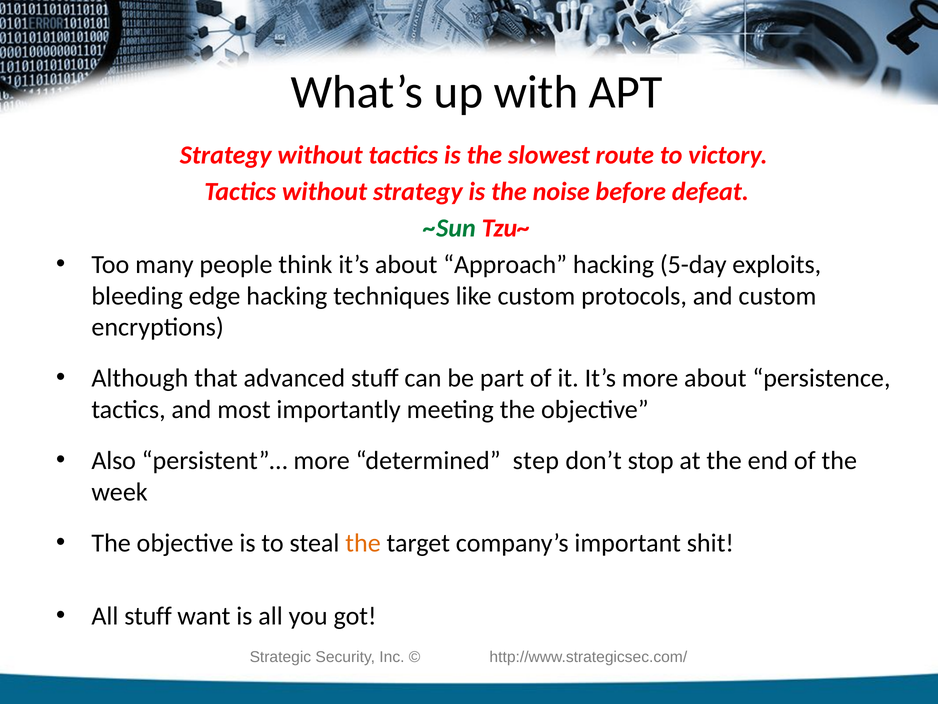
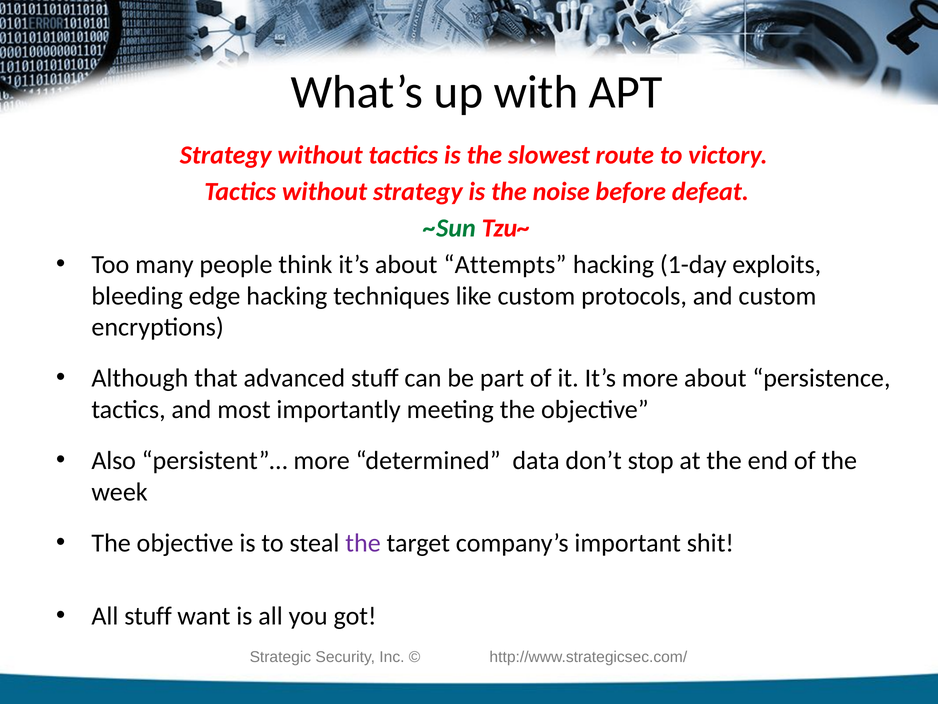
Approach: Approach -> Attempts (505, 264)
5-day: 5-day -> 1-day (693, 264)
step: step -> data (536, 460)
the colour: orange -> purple (363, 543)
